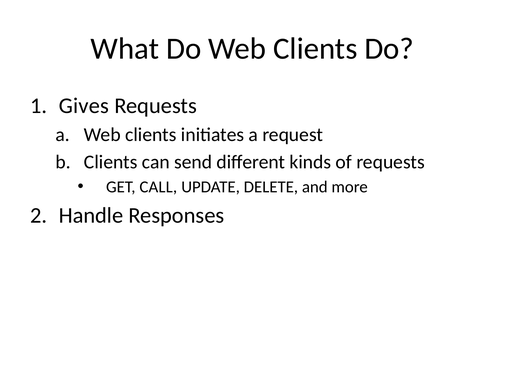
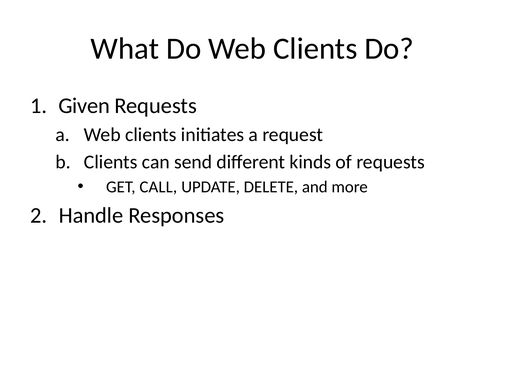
Gives: Gives -> Given (84, 106)
